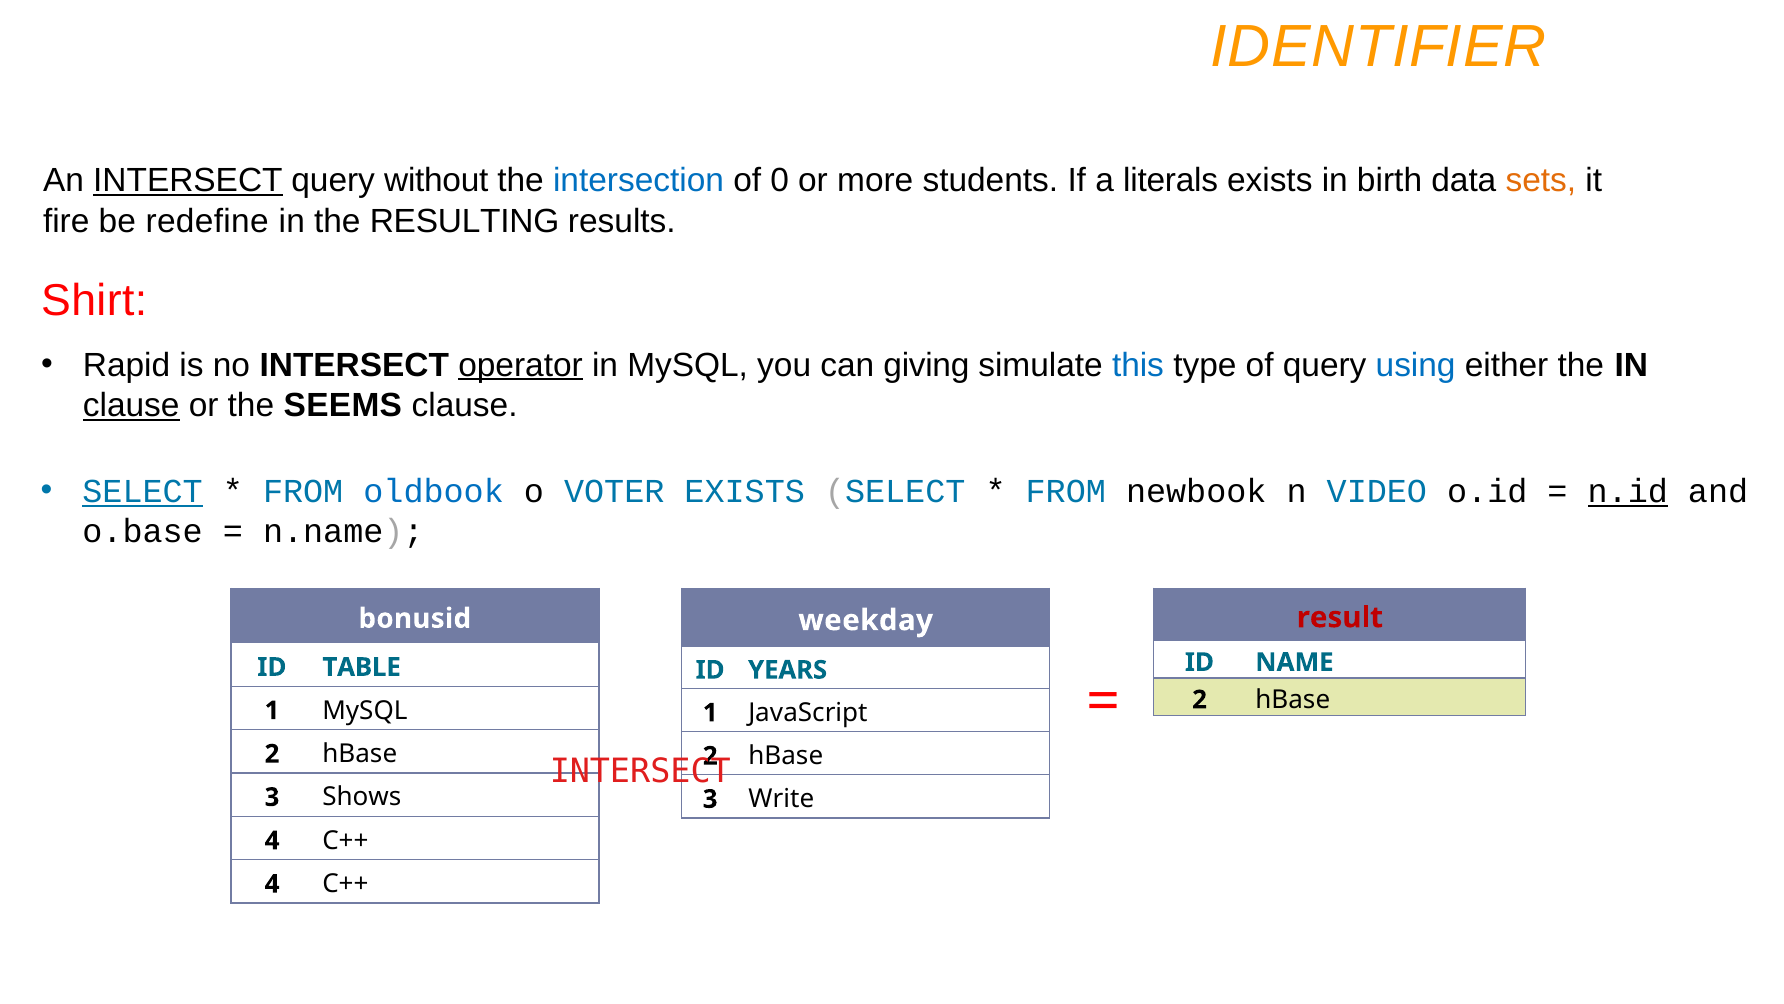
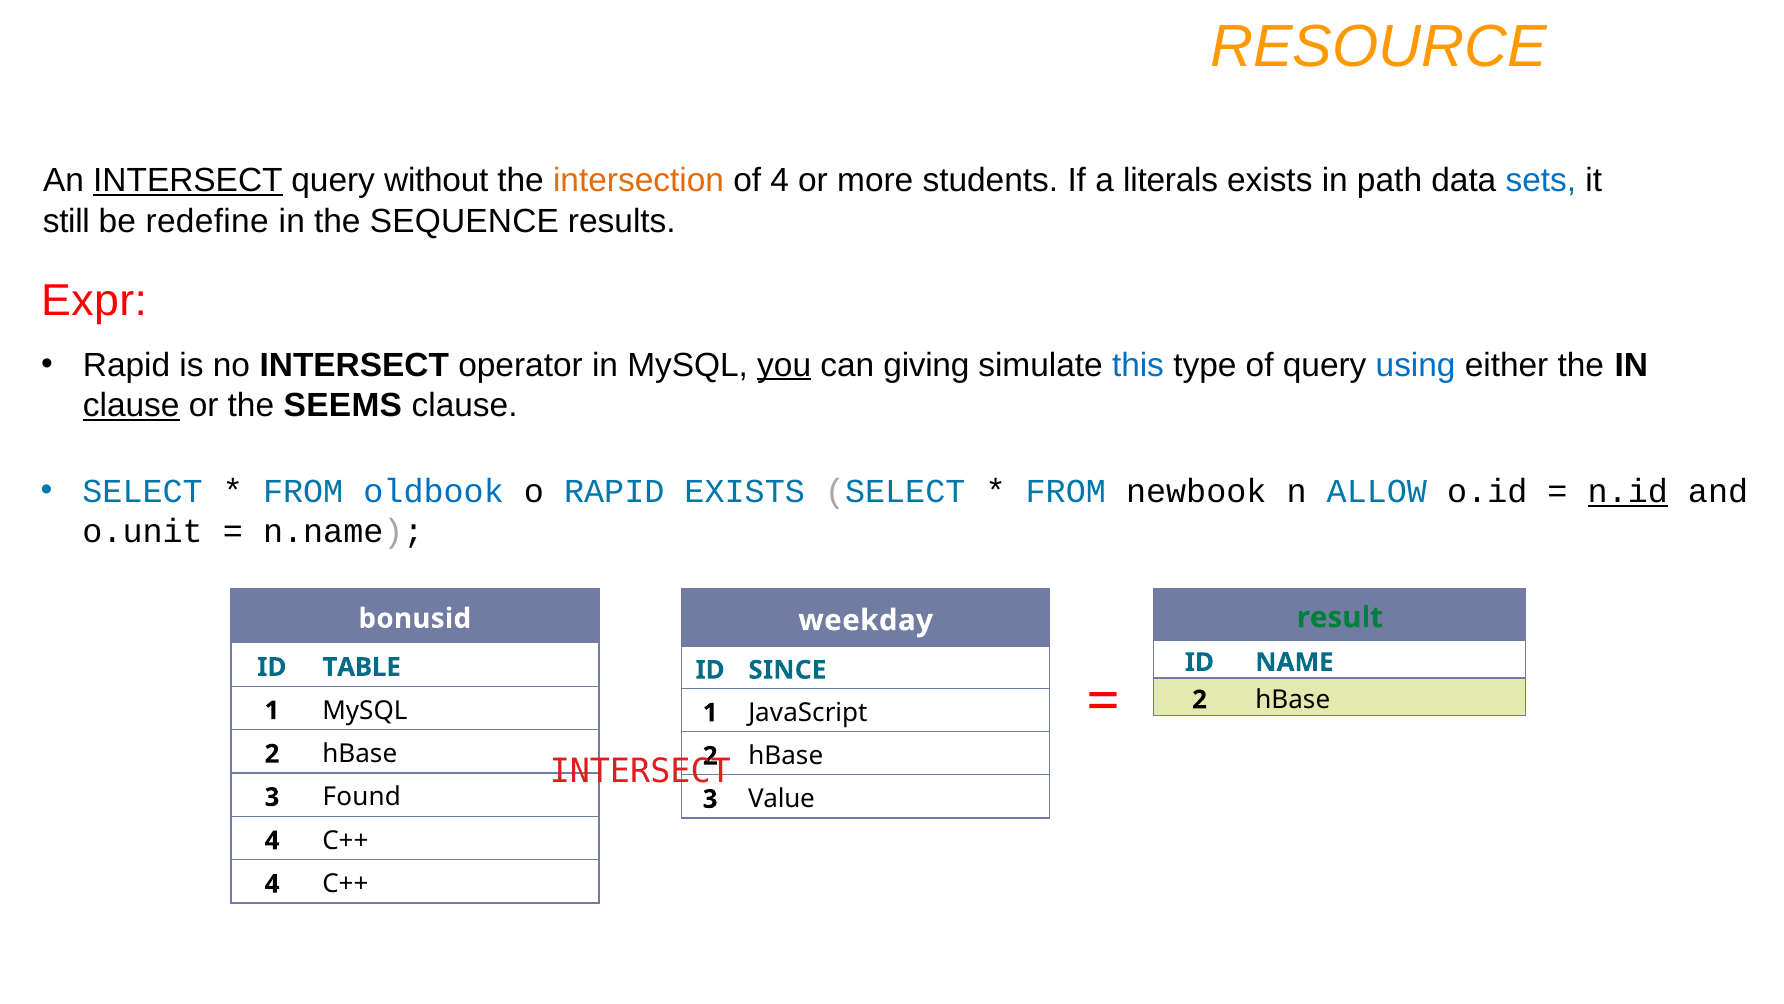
IDENTIFIER: IDENTIFIER -> RESOURCE (1379, 46)
intersection colour: blue -> orange (639, 181)
of 0: 0 -> 4 (780, 181)
birth: birth -> path (1390, 181)
sets colour: orange -> blue (1541, 181)
fire: fire -> still (66, 221)
RESULTING: RESULTING -> SEQUENCE (464, 221)
Shirt: Shirt -> Expr (94, 301)
operator underline: present -> none (521, 365)
you underline: none -> present (784, 365)
SELECT underline: present -> none (143, 491)
o VOTER: VOTER -> RAPID (614, 491)
VIDEO: VIDEO -> ALLOW (1377, 491)
o.base: o.base -> o.unit (143, 531)
result colour: red -> green (1340, 617)
YEARS: YEARS -> SINCE (787, 670)
Shows: Shows -> Found (362, 797)
Write: Write -> Value (781, 799)
